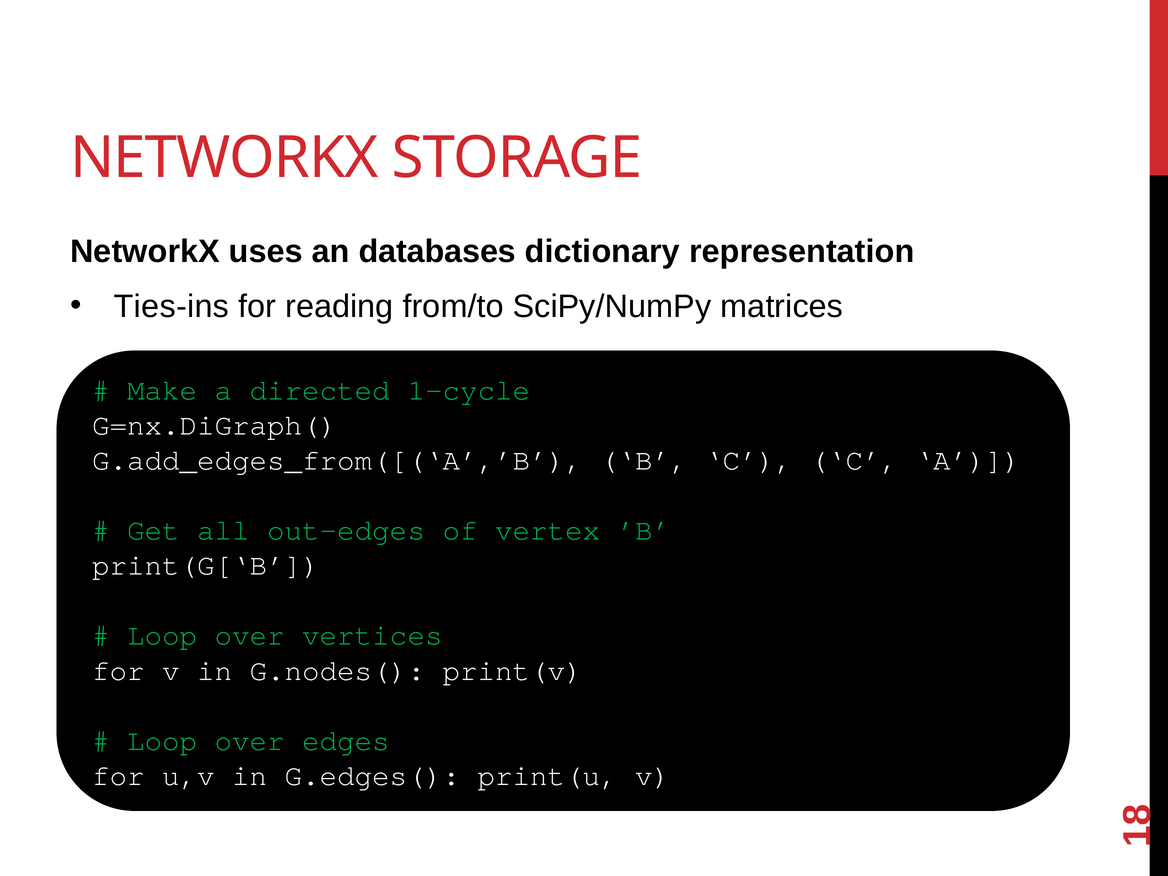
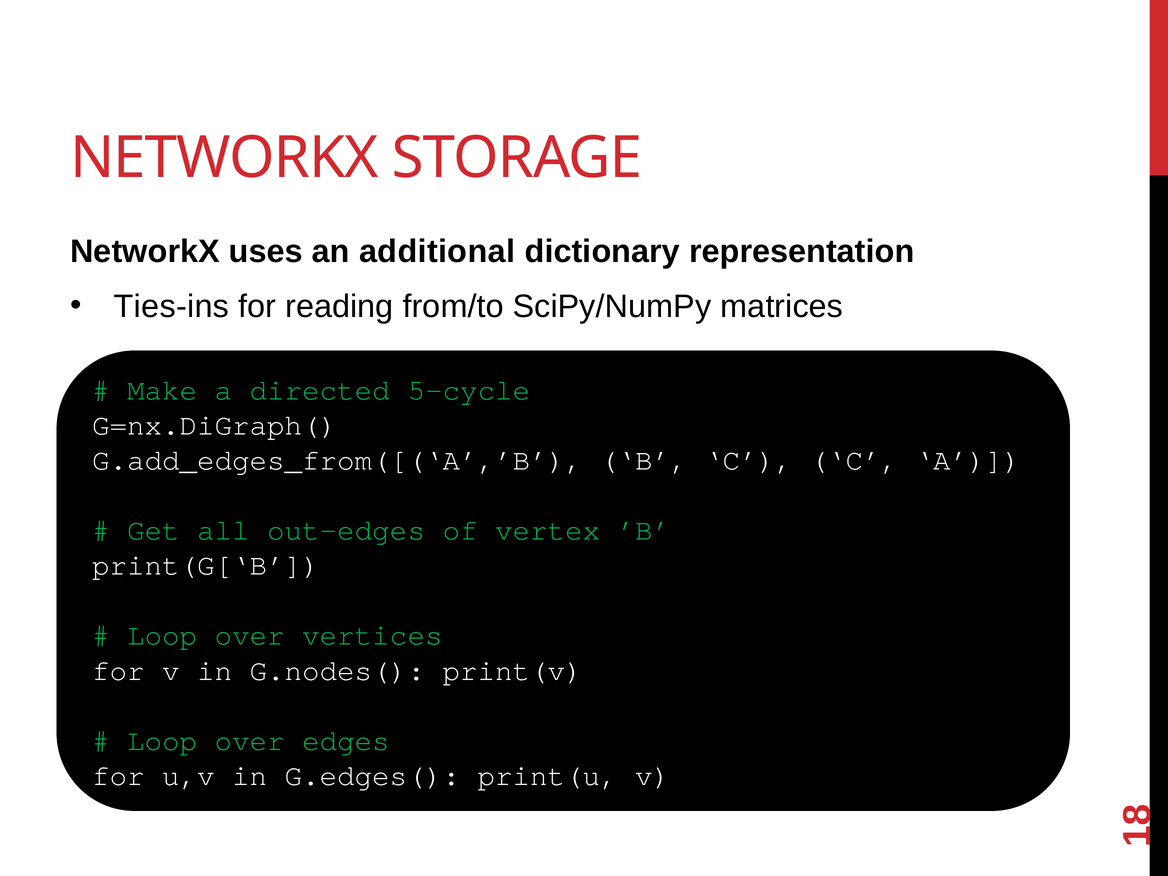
databases: databases -> additional (437, 251)
1-cycle: 1-cycle -> 5-cycle (469, 390)
